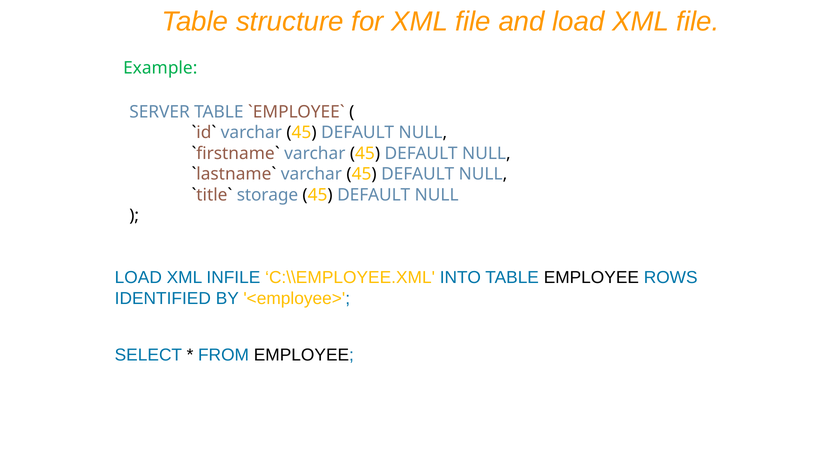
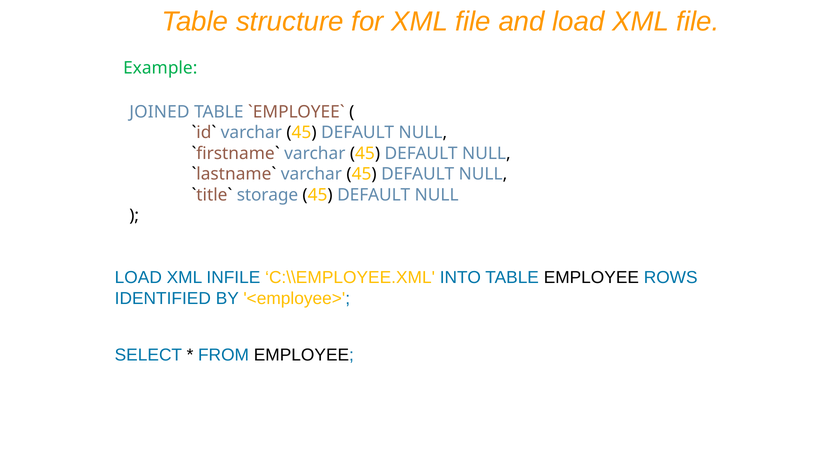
SERVER: SERVER -> JOINED (159, 112)
